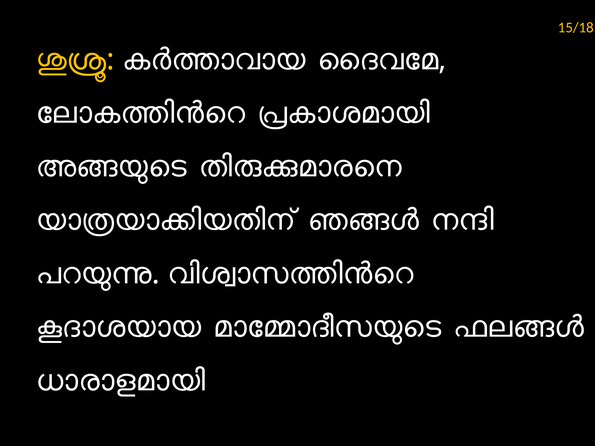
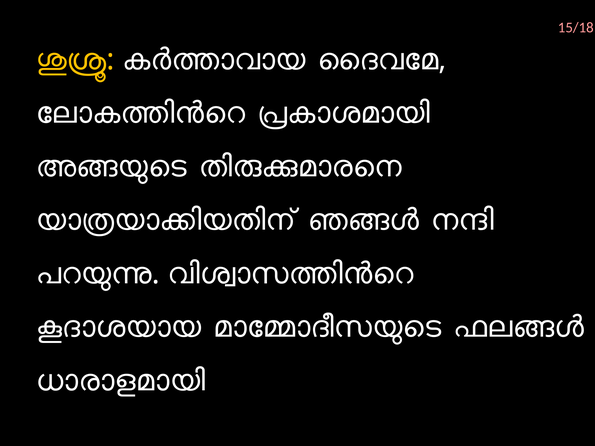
15/18 colour: yellow -> pink (576, 28)
